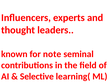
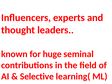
note: note -> huge (52, 54)
